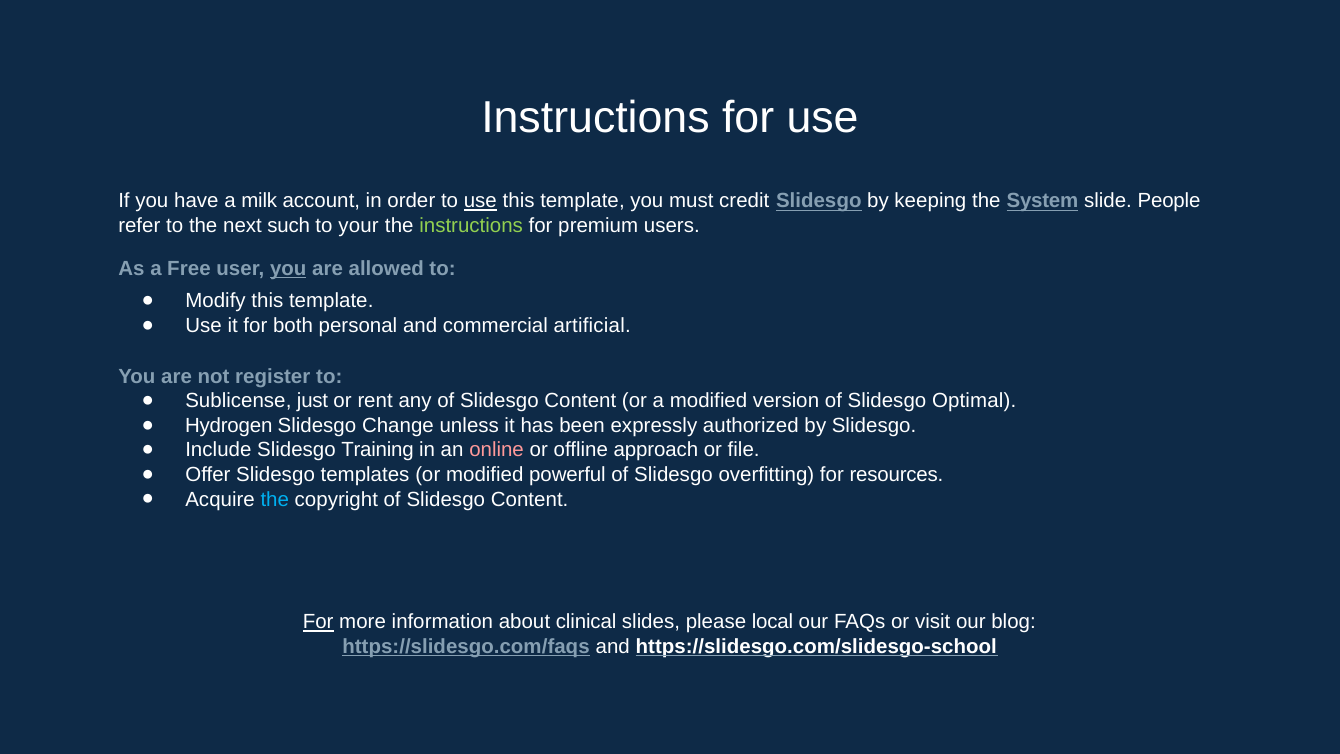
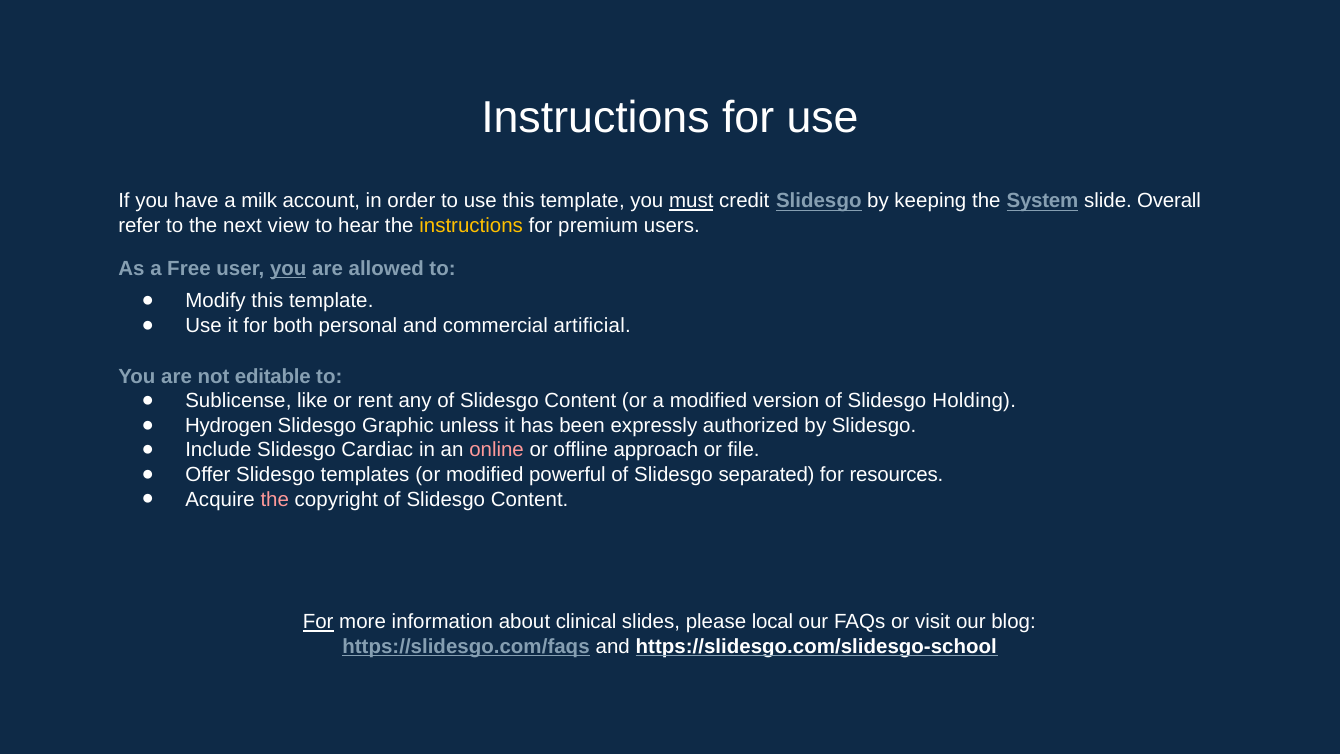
use underline: present -> none (480, 201)
must underline: none -> present (691, 201)
People: People -> Overall (1169, 201)
such: such -> view (288, 226)
your: your -> hear (359, 226)
instructions colour: light green -> yellow (471, 226)
register: register -> editable (273, 376)
just: just -> like (312, 401)
Optimal: Optimal -> Holding (974, 401)
Change: Change -> Graphic (398, 425)
Training: Training -> Cardiac (377, 450)
overfitting: overfitting -> separated (767, 475)
the colour: light blue -> pink (275, 499)
